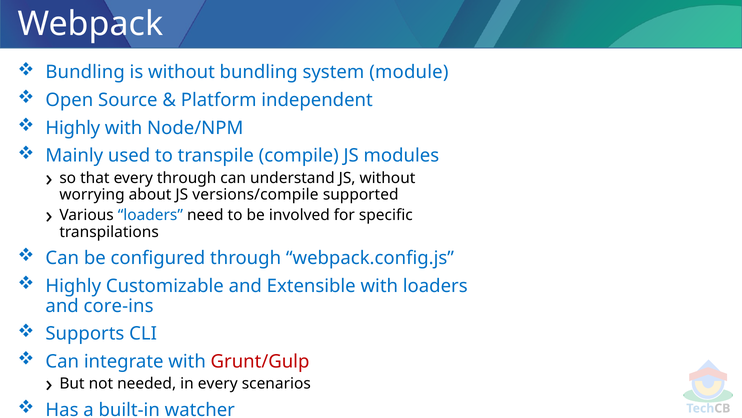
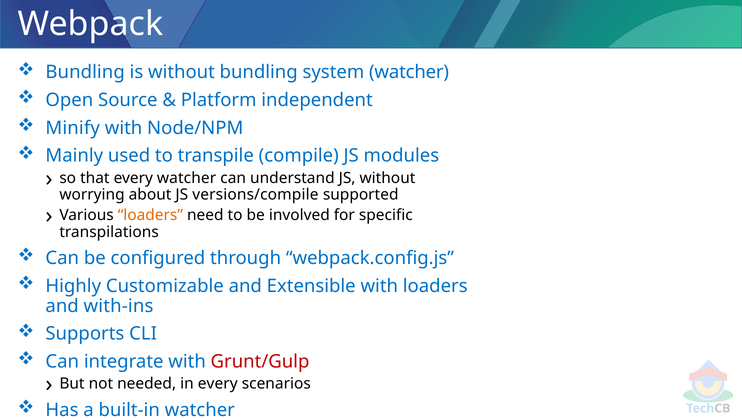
system module: module -> watcher (409, 72)
Highly: Highly -> Minify (73, 128)
every through: through -> watcher (187, 178)
loaders colour: blue -> orange (150, 215)
core-ins: core-ins -> with-ins (119, 305)
